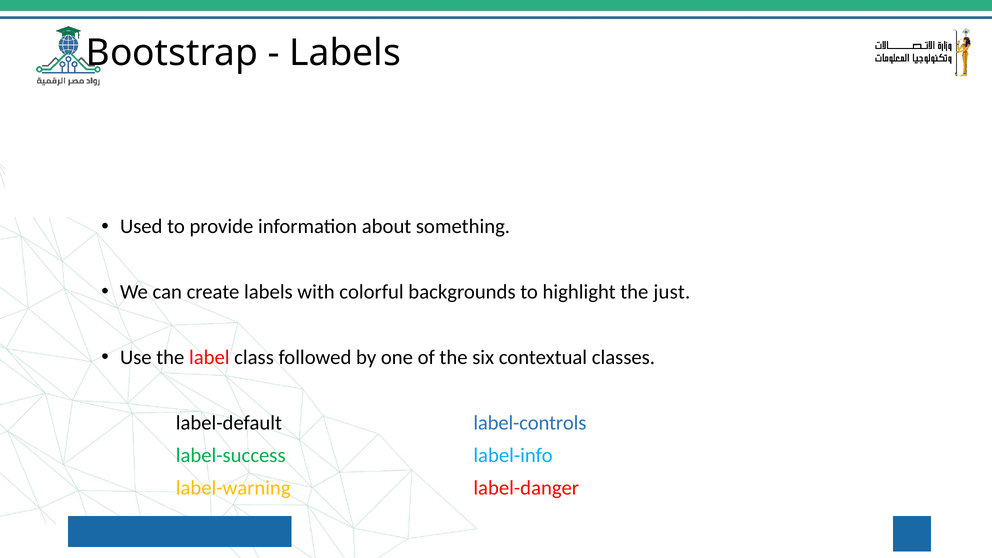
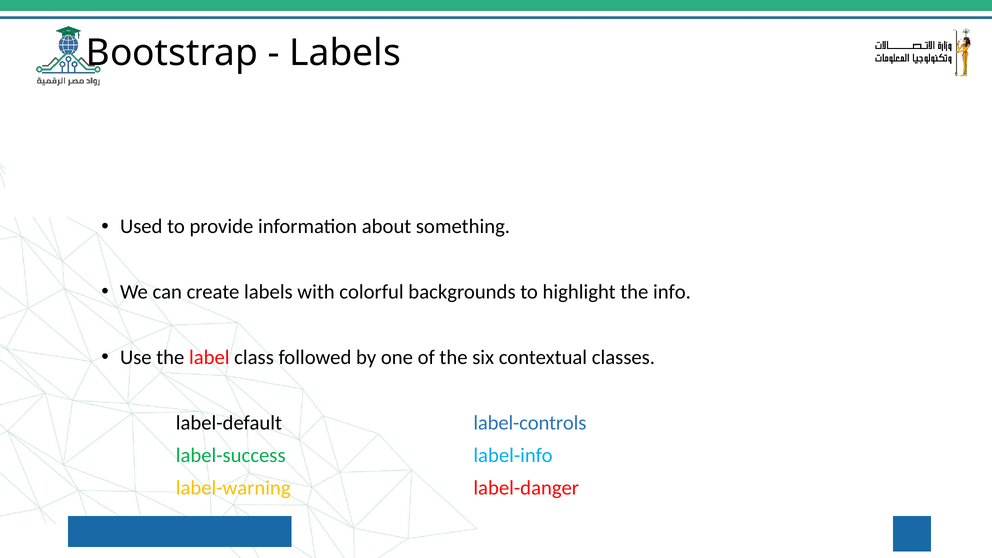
just: just -> info (672, 292)
